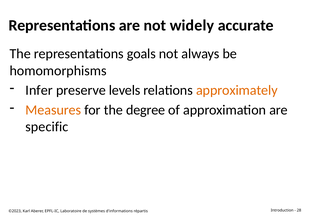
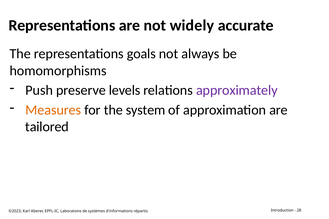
Infer: Infer -> Push (39, 90)
approximately colour: orange -> purple (237, 90)
degree: degree -> system (146, 110)
specific: specific -> tailored (47, 127)
